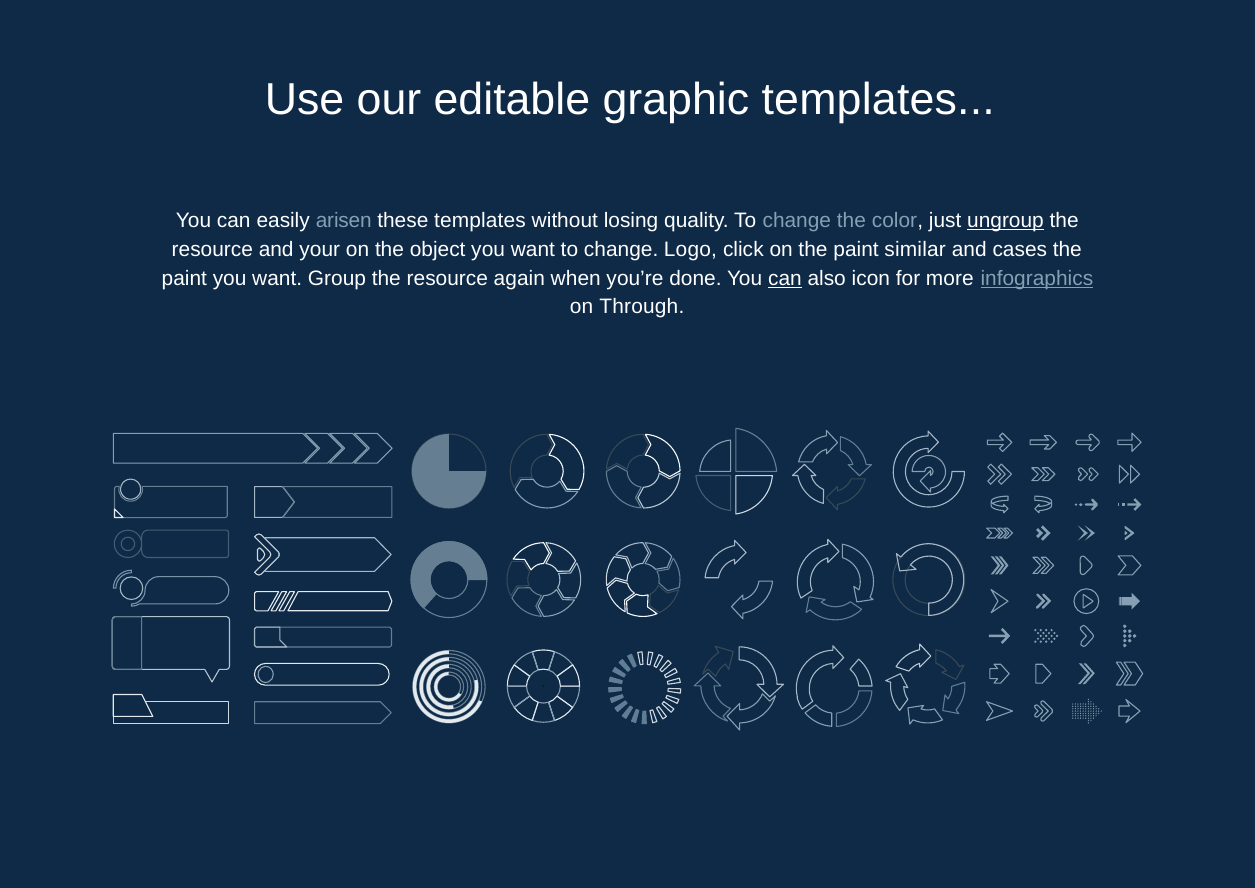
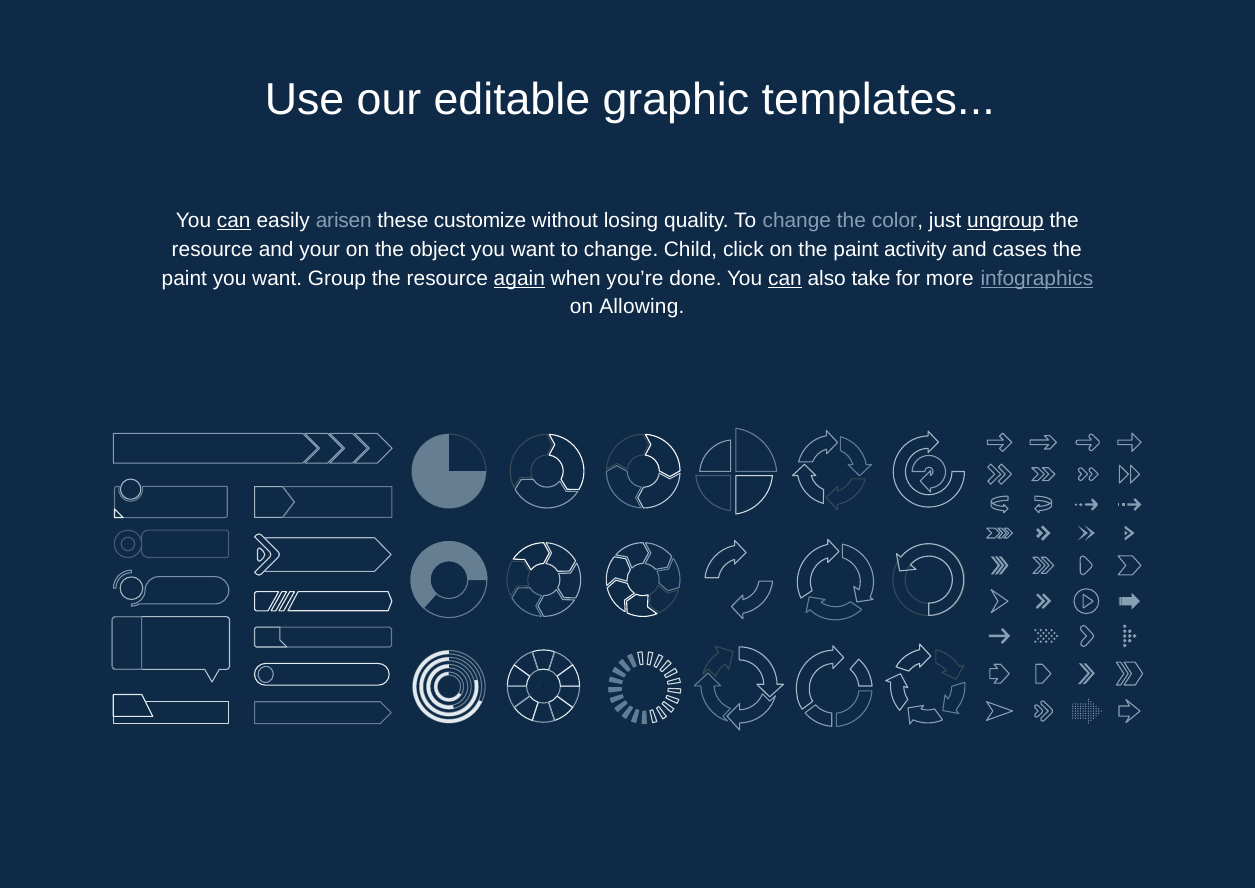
can underline: none -> present (234, 220)
these templates: templates -> customize (480, 220)
Logo: Logo -> Child (691, 249)
similar: similar -> activity (915, 249)
again underline: none -> present (519, 278)
icon: icon -> take (871, 278)
Through: Through -> Allowing (642, 307)
